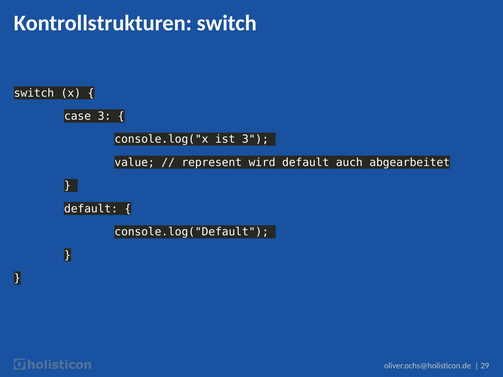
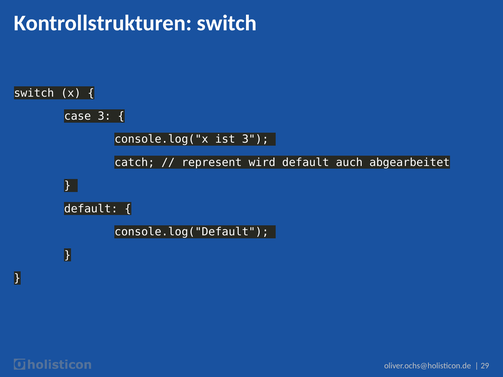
value: value -> catch (135, 163)
